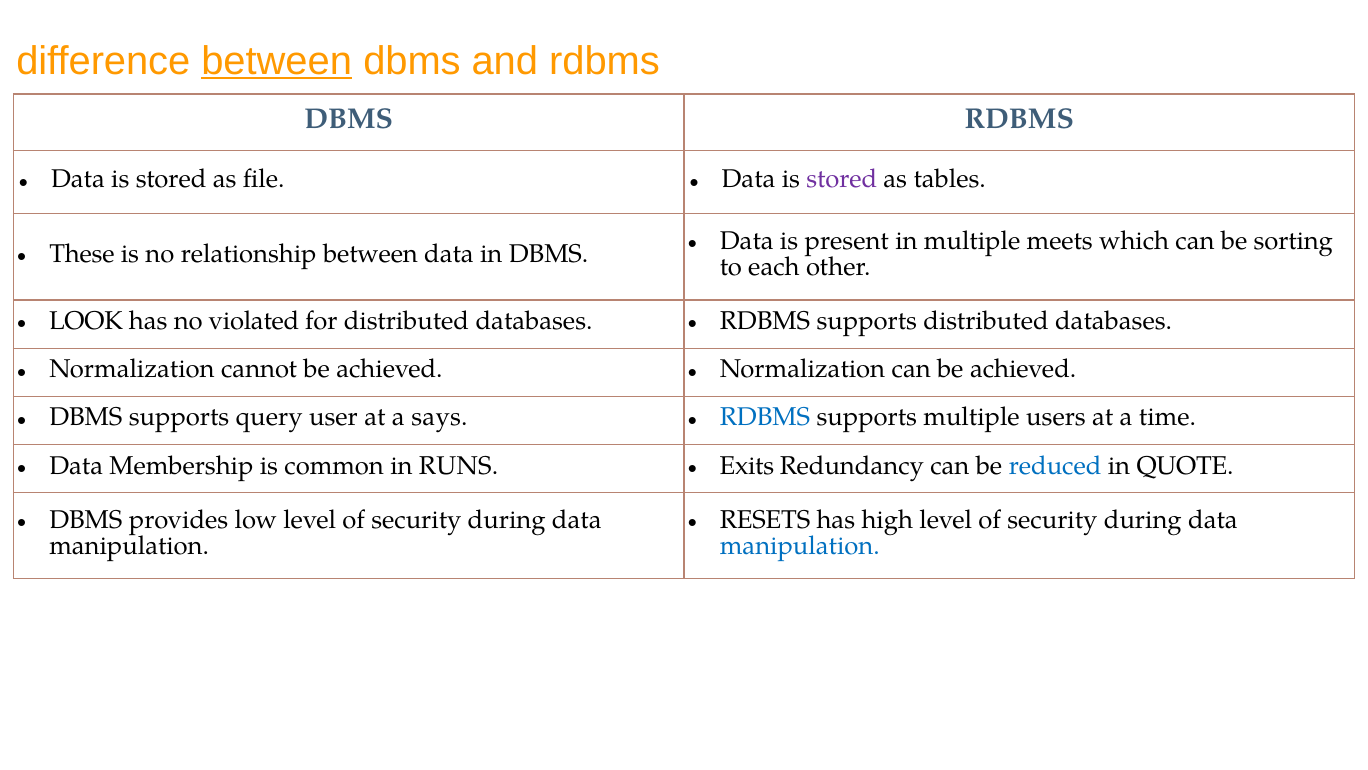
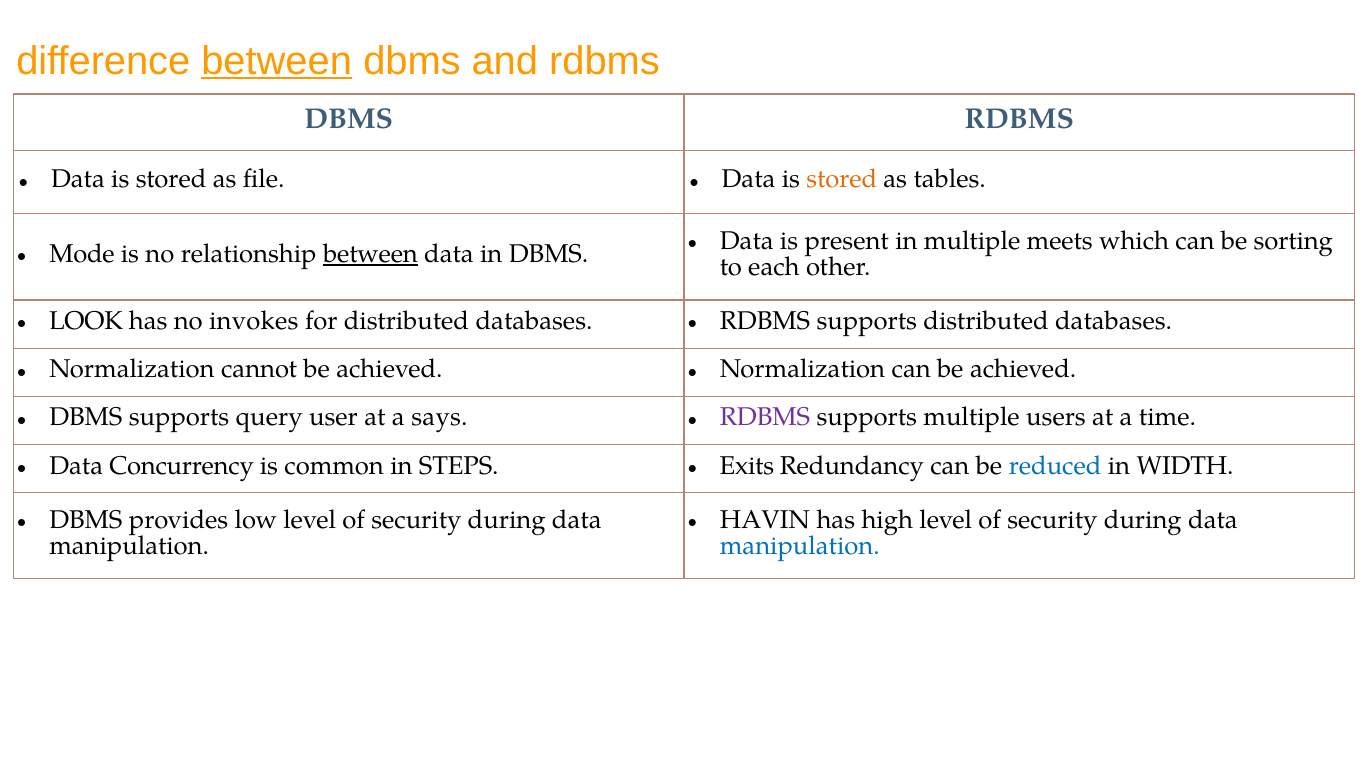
stored colour: purple -> orange (842, 179)
These: These -> Mode (82, 254)
between underline: none -> present (370, 254)
violated: violated -> invokes (254, 321)
RDBMS colour: blue -> purple (765, 417)
Membership: Membership -> Concurrency (182, 465)
RUNS: RUNS -> STEPS (459, 465)
QUOTE: QUOTE -> WIDTH (1185, 465)
RESETS: RESETS -> HAVIN (765, 520)
